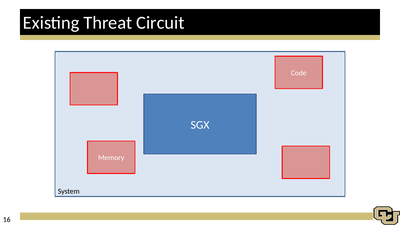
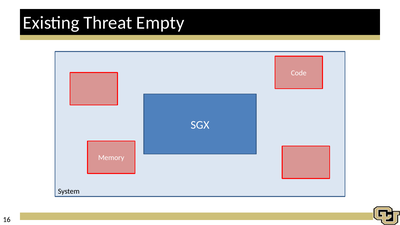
Circuit: Circuit -> Empty (160, 23)
